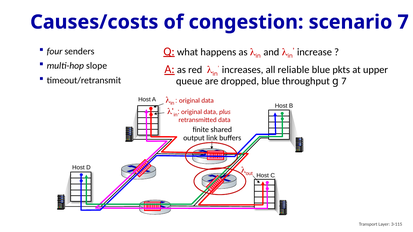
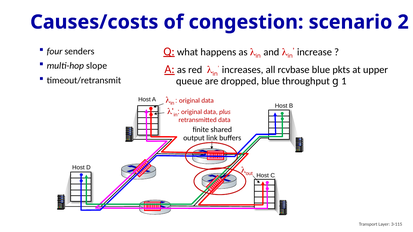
scenario 7: 7 -> 2 (403, 22)
reliable: reliable -> rcvbase (294, 70)
g 7: 7 -> 1 (344, 81)
